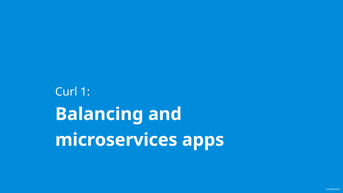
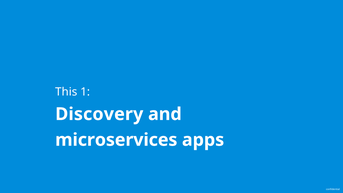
Curl: Curl -> This (66, 92)
Balancing: Balancing -> Discovery (99, 114)
